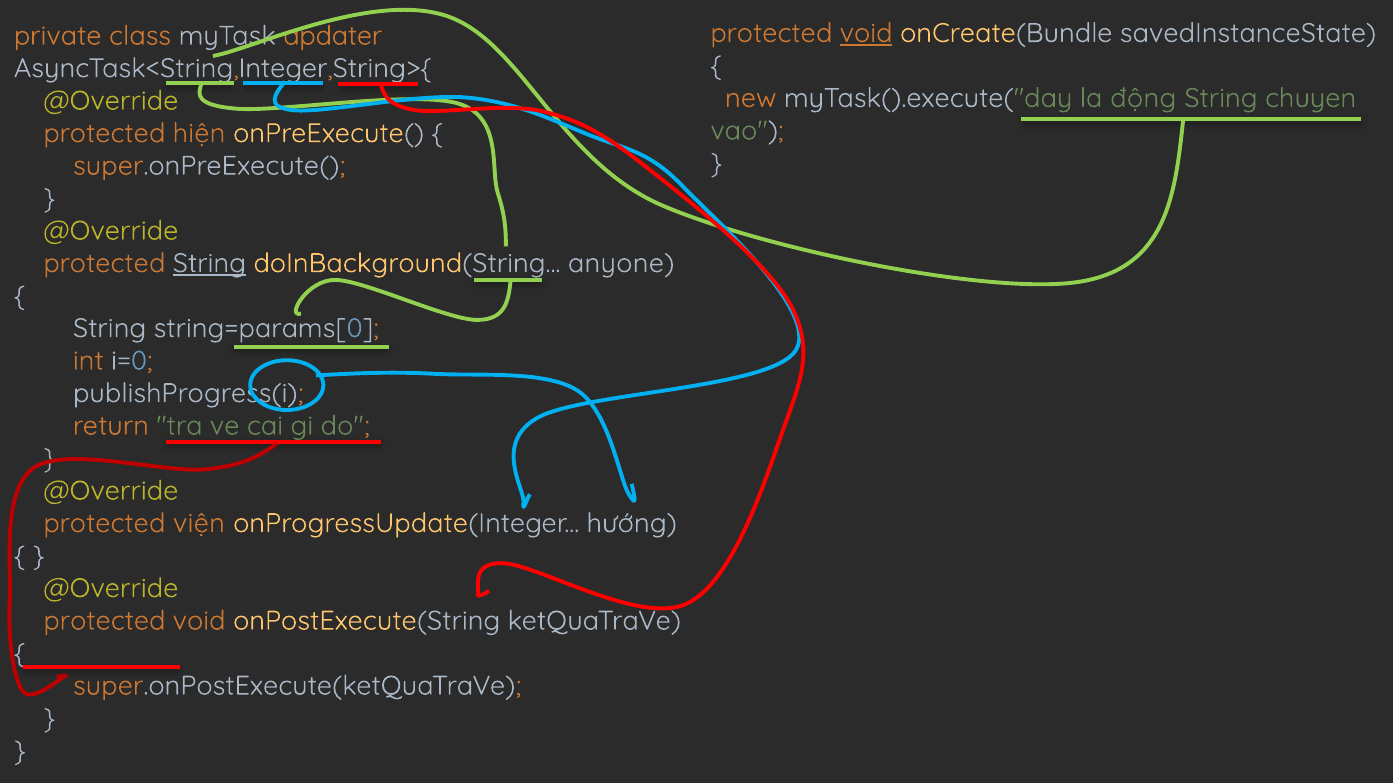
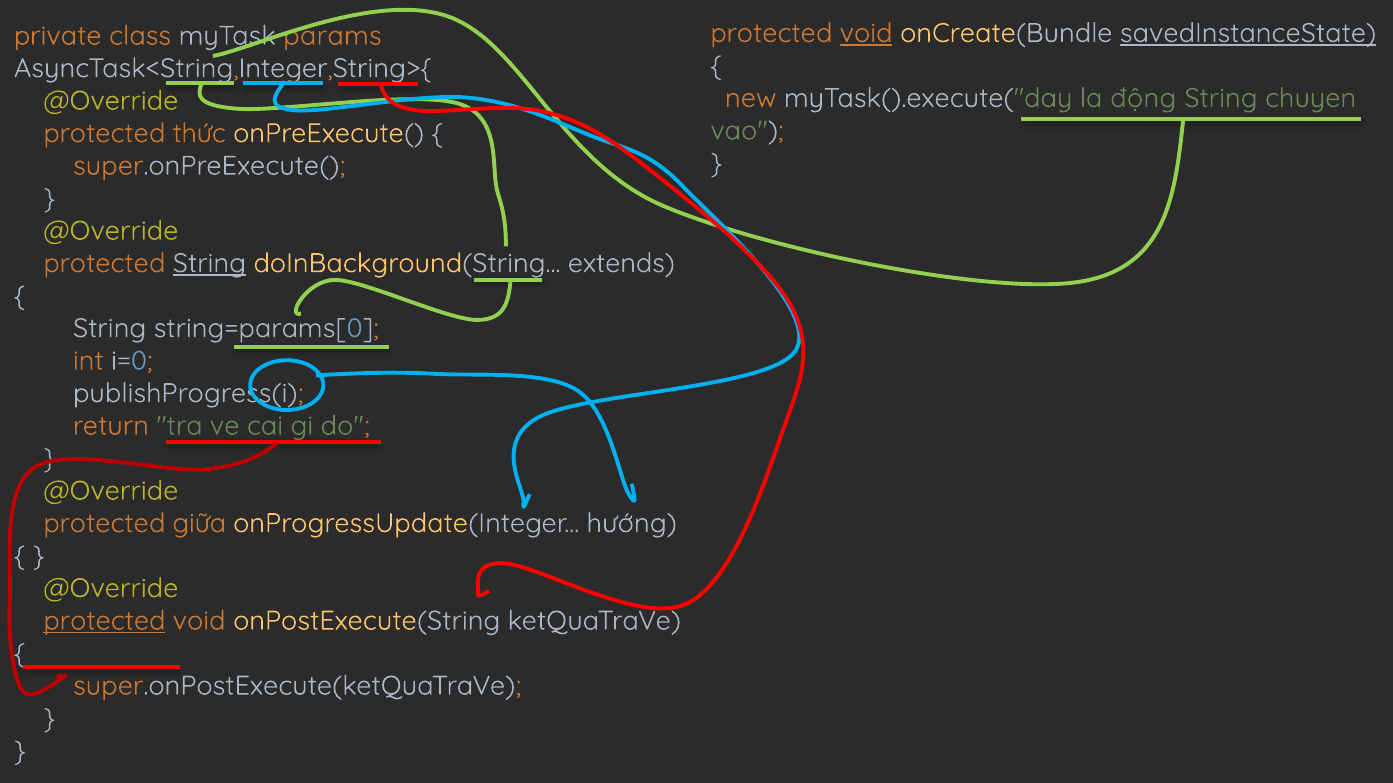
savedInstanceState underline: none -> present (1248, 33)
apdater: apdater -> params (332, 36)
hiện: hiện -> thức (199, 133)
anyone: anyone -> extends (621, 263)
viện: viện -> giữa (199, 524)
protected underline: none -> present (104, 621)
